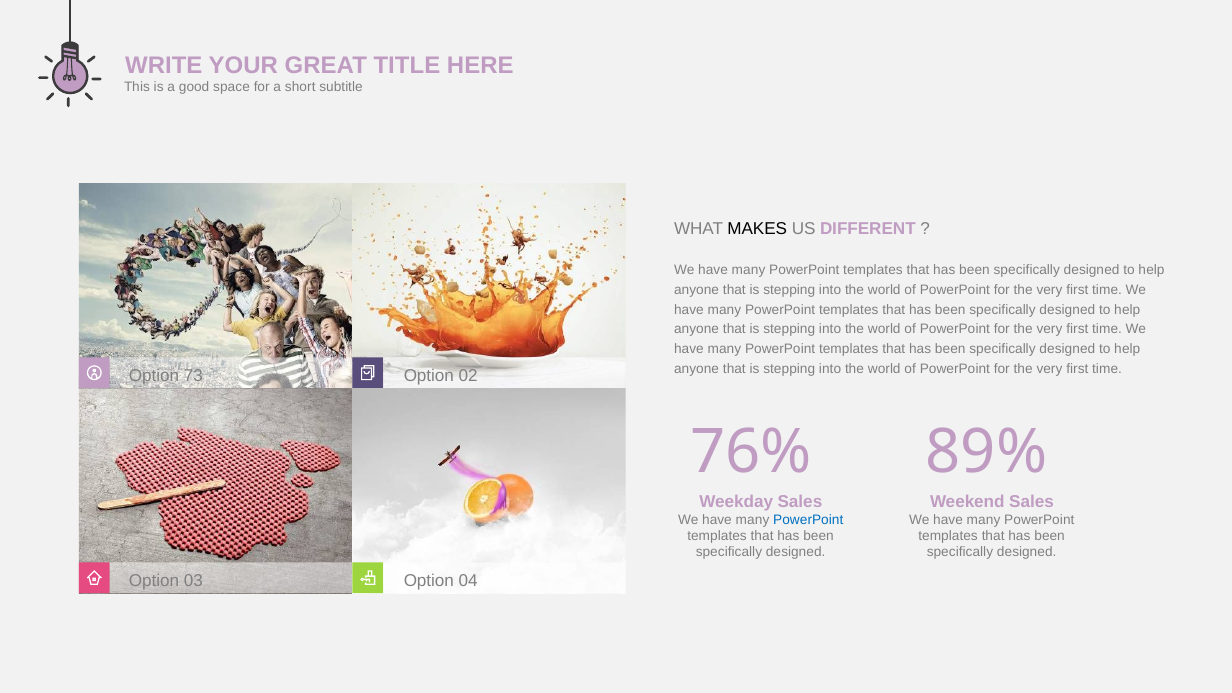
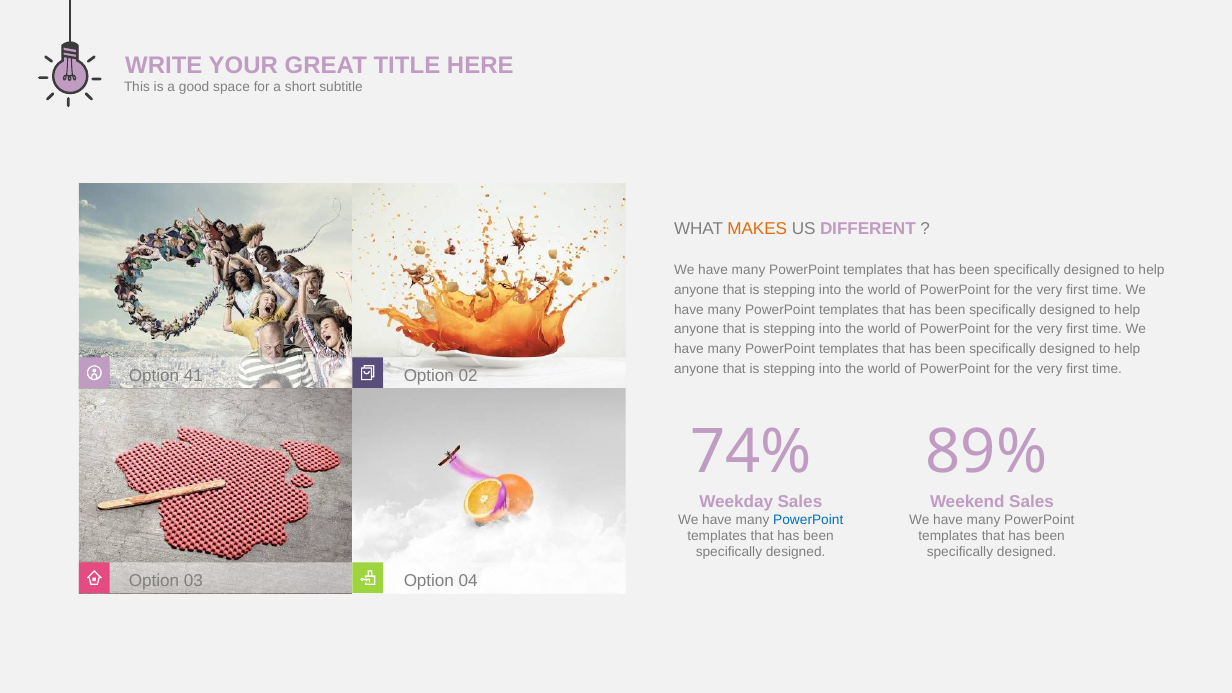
MAKES colour: black -> orange (757, 229)
73: 73 -> 41 (193, 376)
76%: 76% -> 74% (751, 452)
